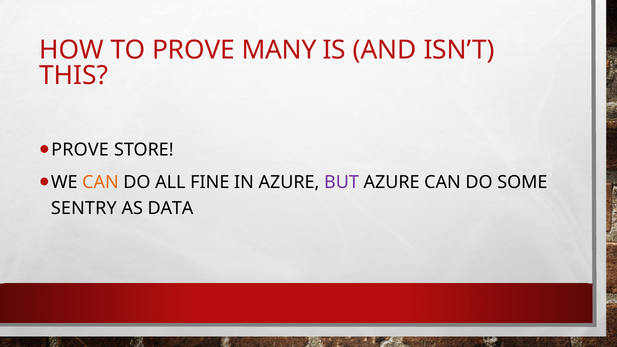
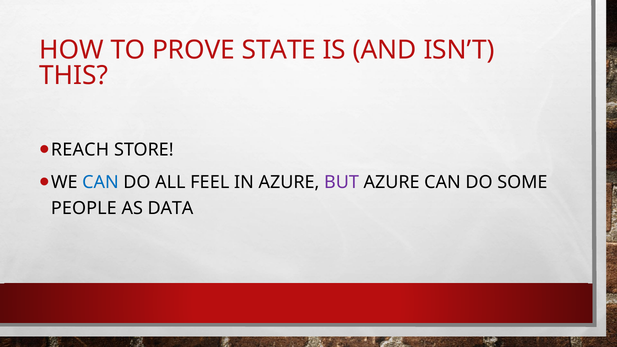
MANY: MANY -> STATE (279, 50)
PROVE: PROVE -> REACH (80, 150)
CAN colour: orange -> blue (100, 182)
FINE: FINE -> FEEL (210, 182)
SENTRY: SENTRY -> PEOPLE (84, 208)
